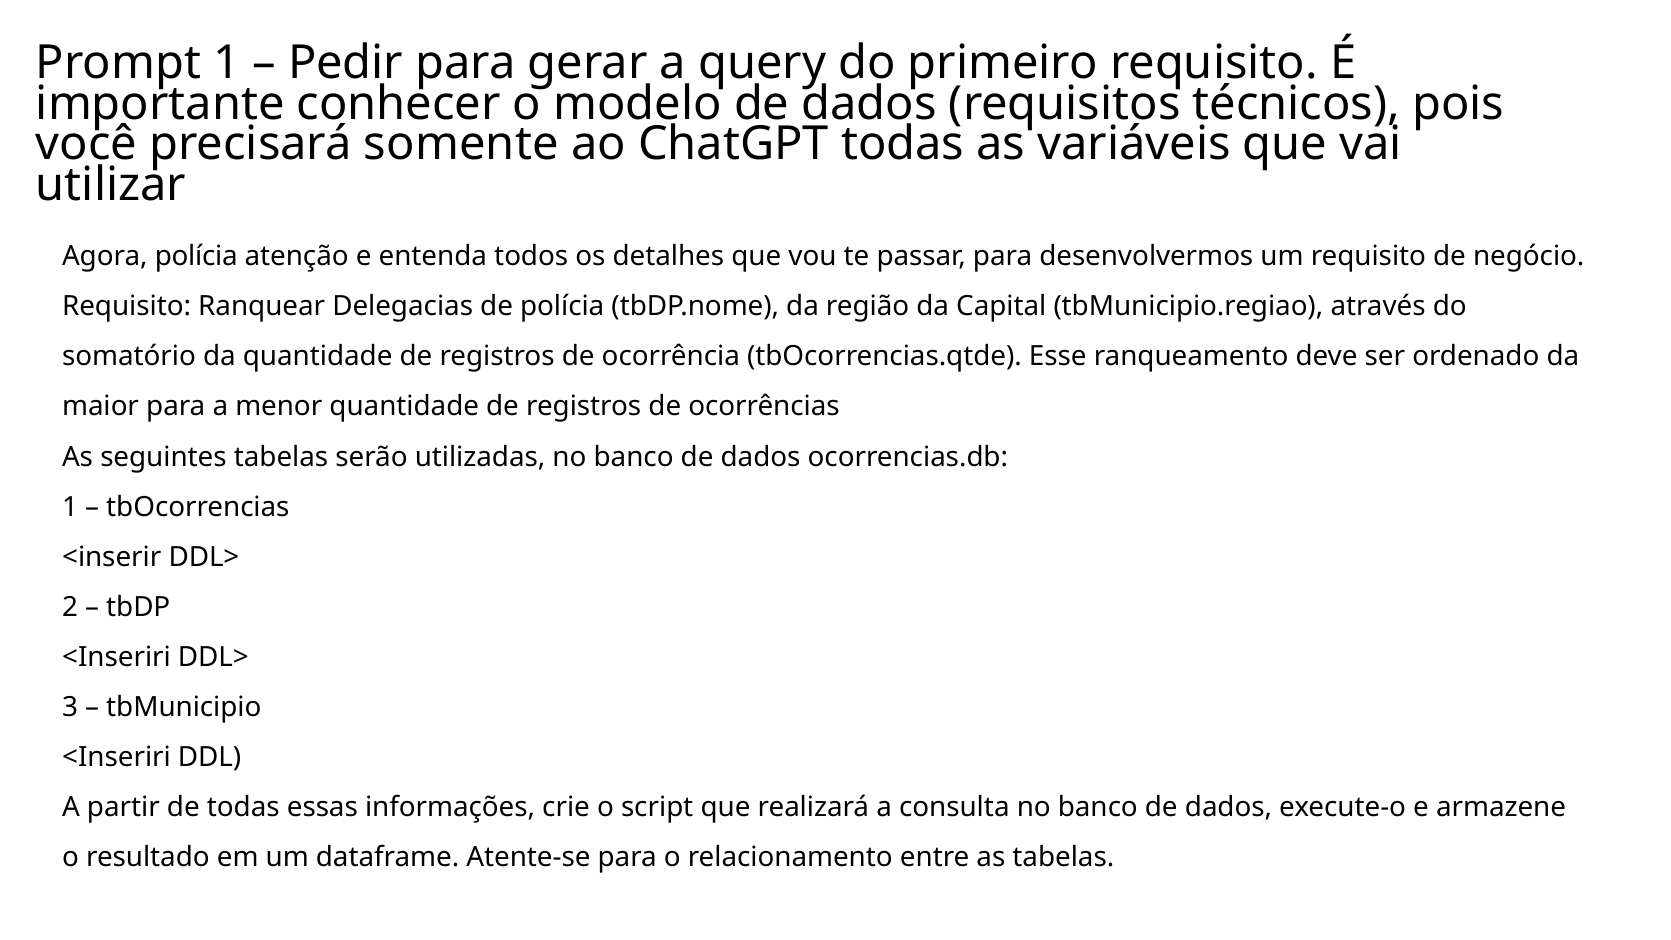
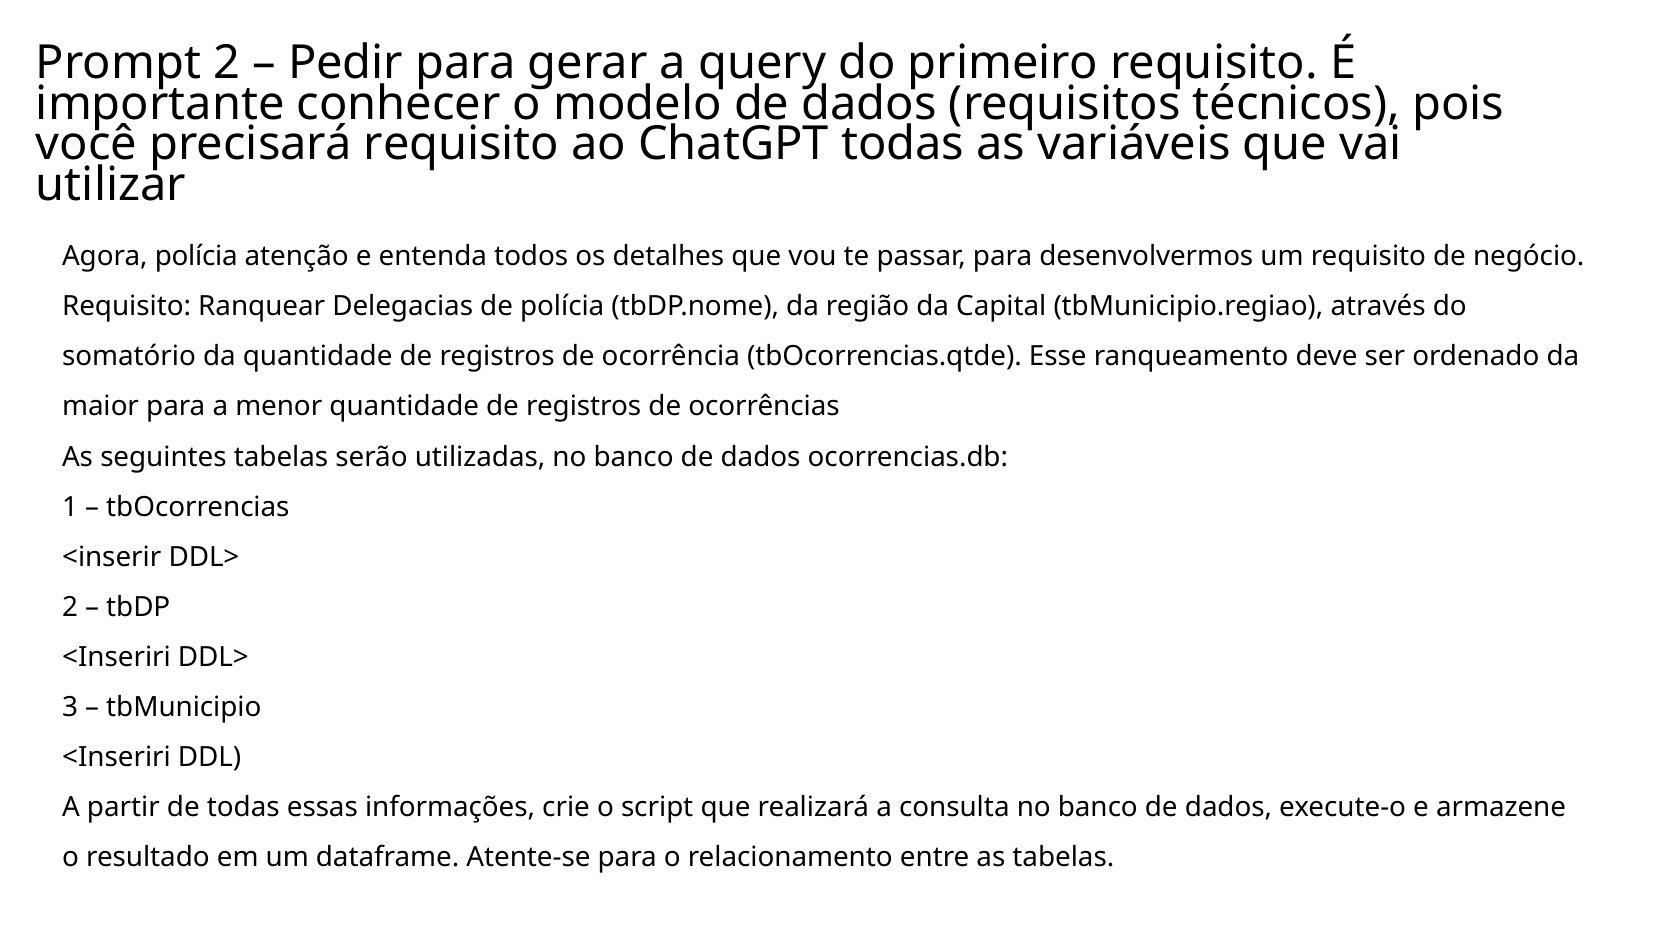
Prompt 1: 1 -> 2 (227, 63)
precisará somente: somente -> requisito (461, 144)
